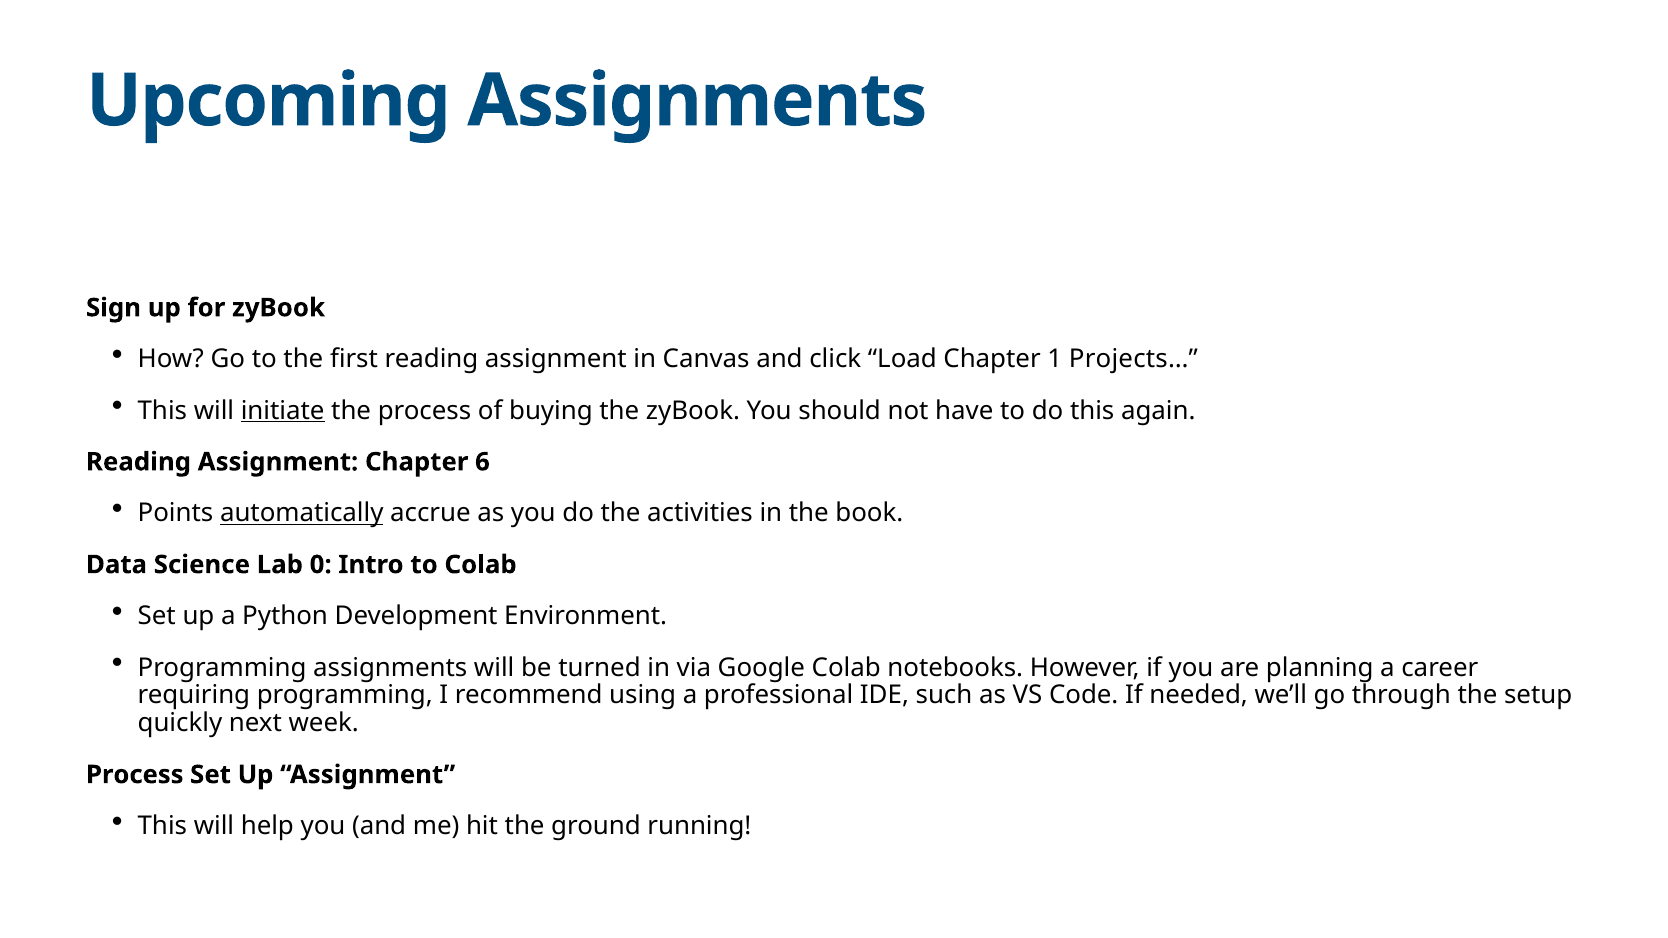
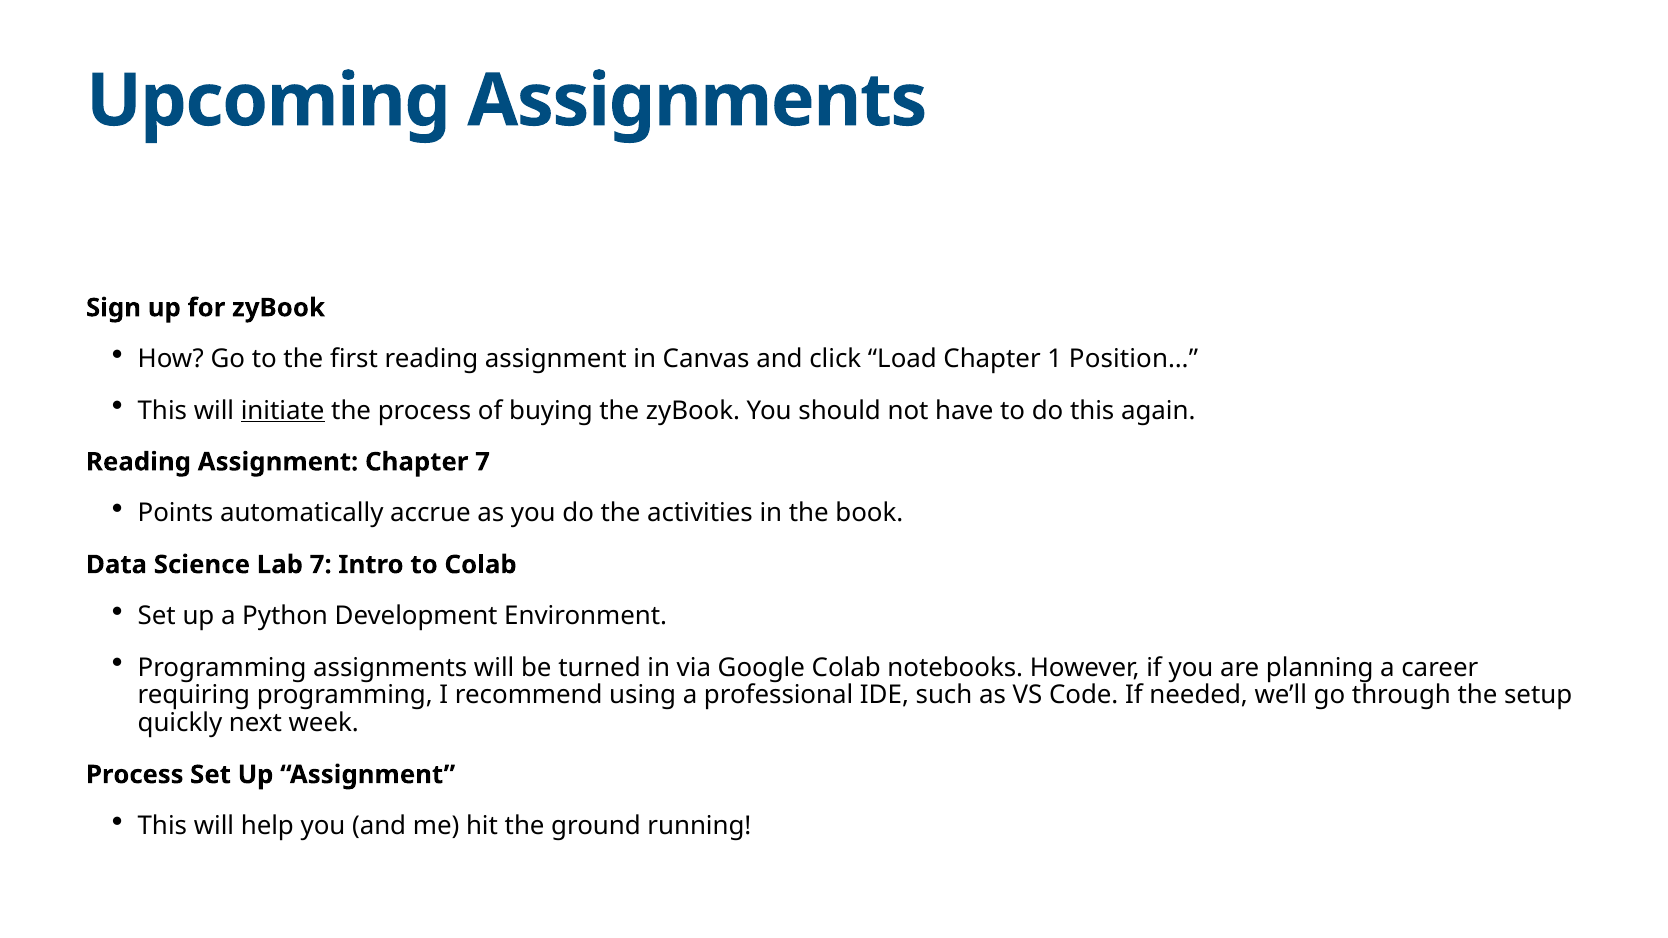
Projects…: Projects… -> Position… (1134, 359)
Chapter 6: 6 -> 7 (482, 462)
automatically underline: present -> none (302, 513)
Lab 0: 0 -> 7 (321, 565)
